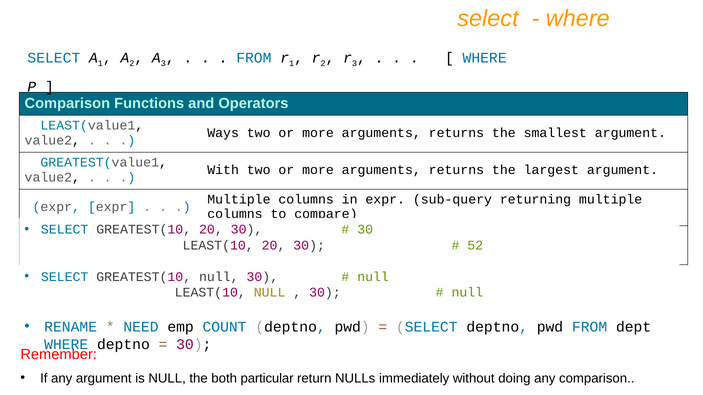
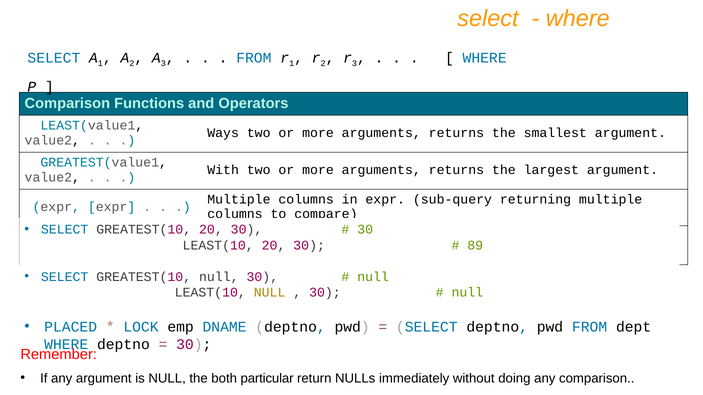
52: 52 -> 89 (475, 245)
RENAME: RENAME -> PLACED (71, 327)
NEED: NEED -> LOCK (141, 327)
COUNT: COUNT -> DNAME (225, 327)
